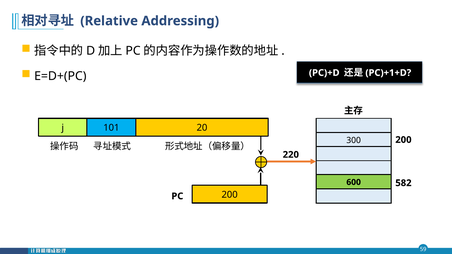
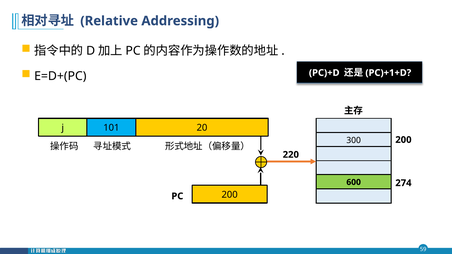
582: 582 -> 274 (403, 183)
